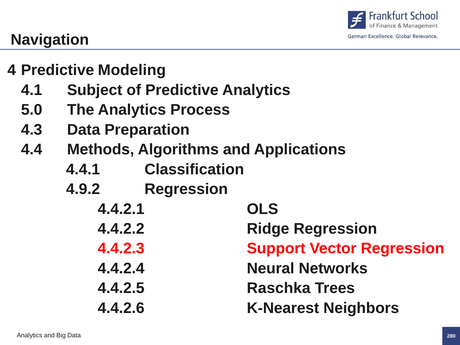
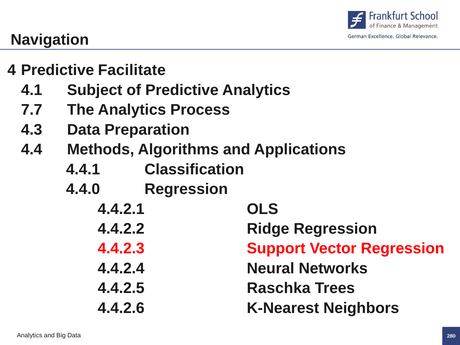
Modeling: Modeling -> Facilitate (132, 70)
5.0: 5.0 -> 7.7 (32, 110)
4.9.2: 4.9.2 -> 4.4.0 (83, 189)
